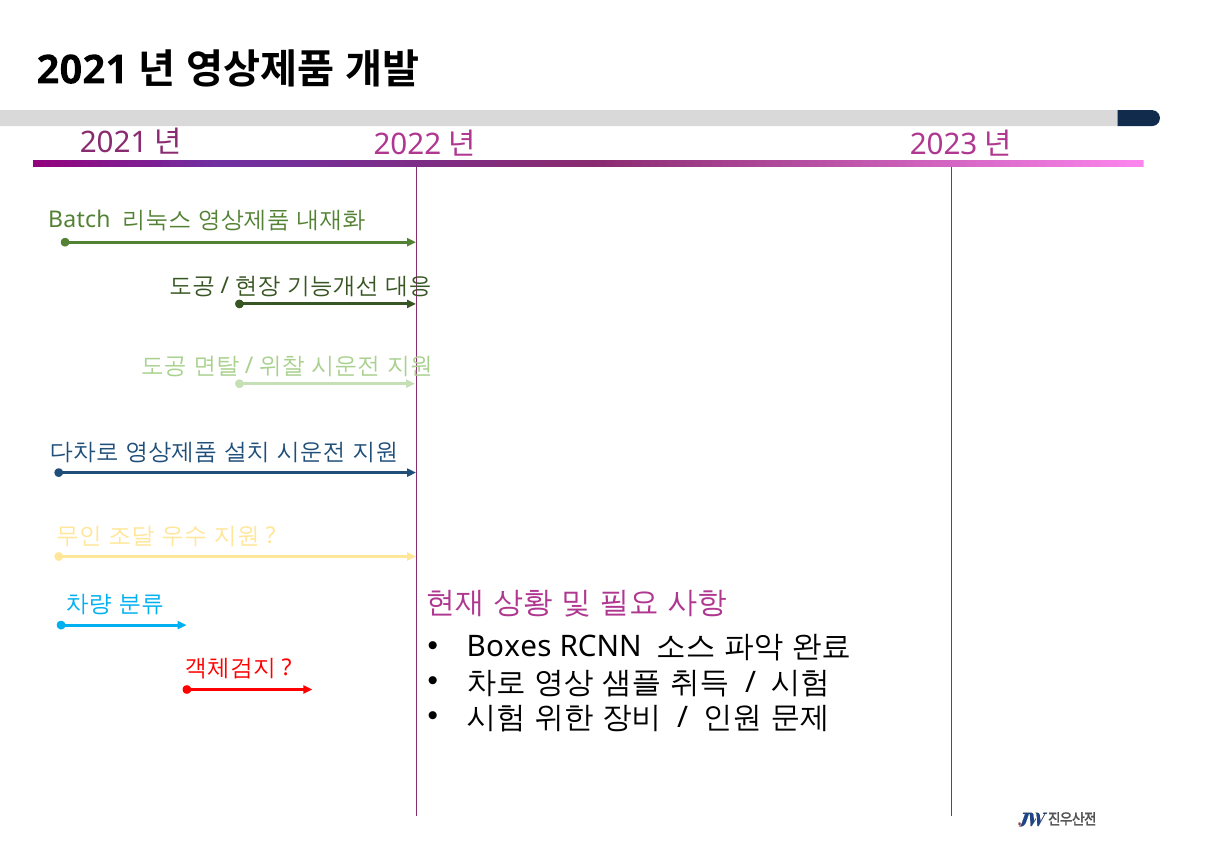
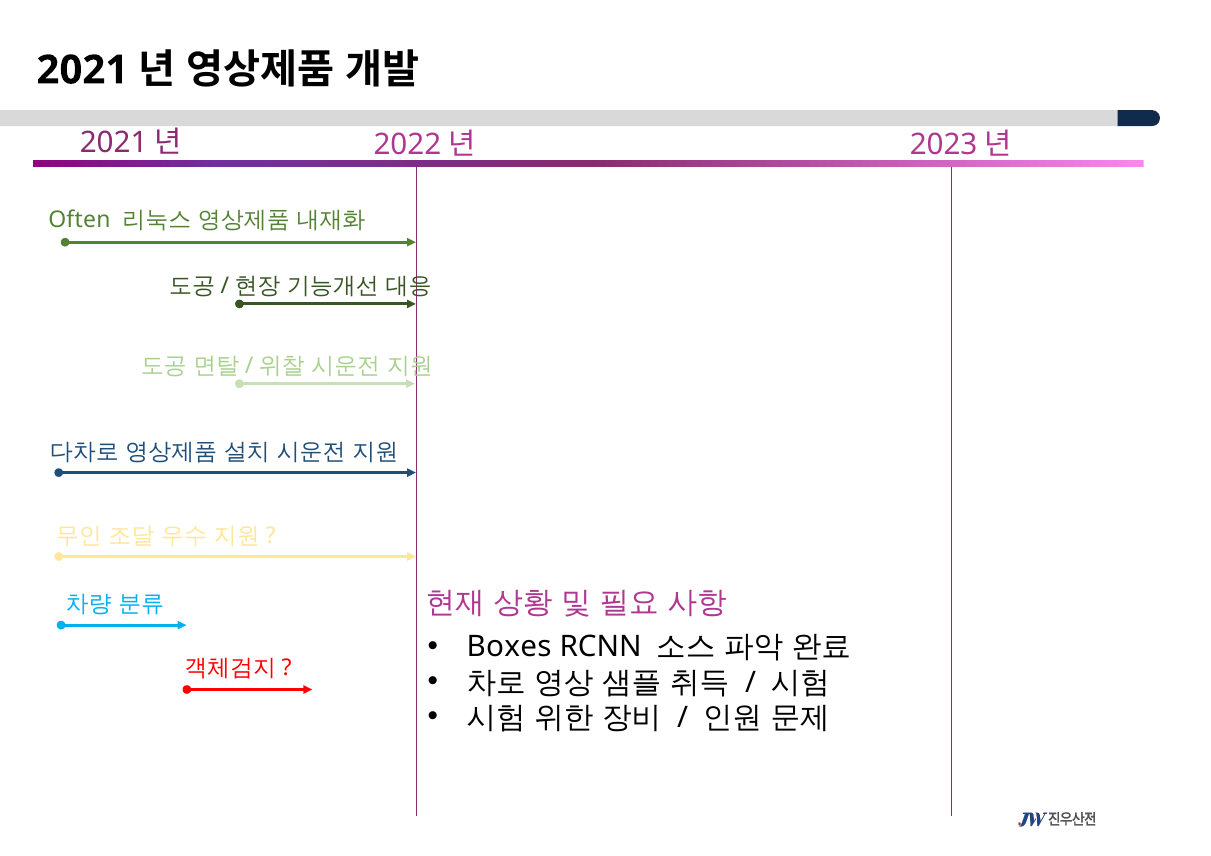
Batch: Batch -> Often (79, 220)
